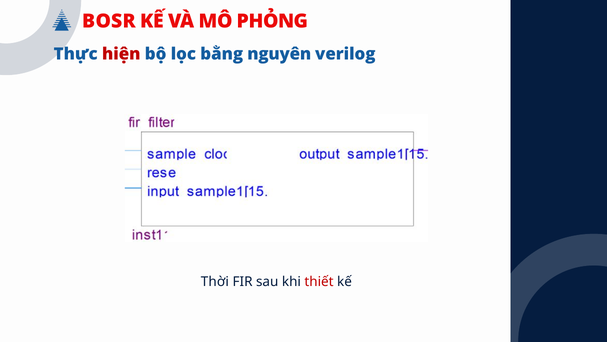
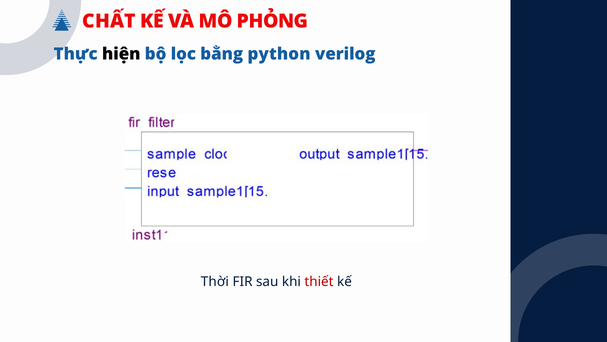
BOSR: BOSR -> CHẤT (109, 21)
hiện colour: red -> black (121, 54)
nguyên: nguyên -> python (279, 54)
